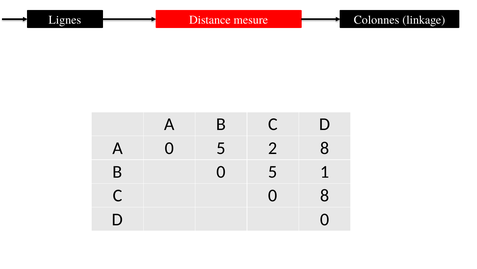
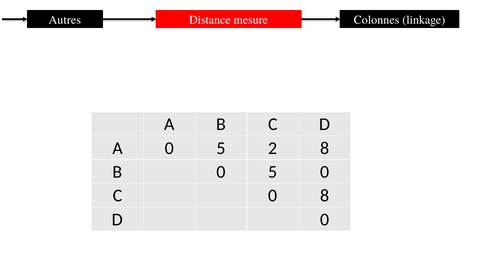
Lignes: Lignes -> Autres (65, 20)
5 1: 1 -> 0 (325, 171)
